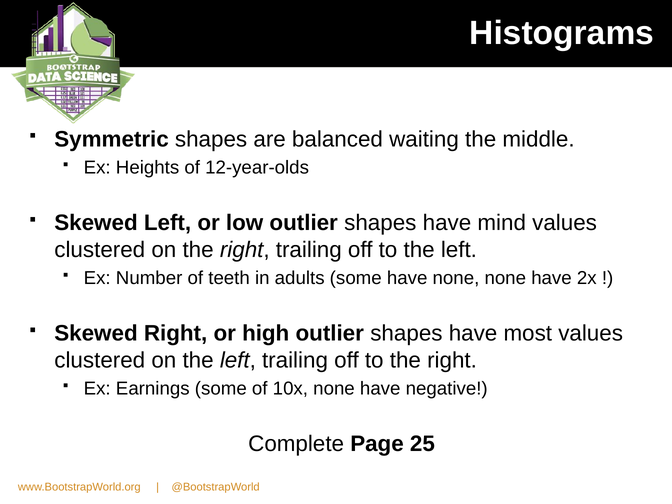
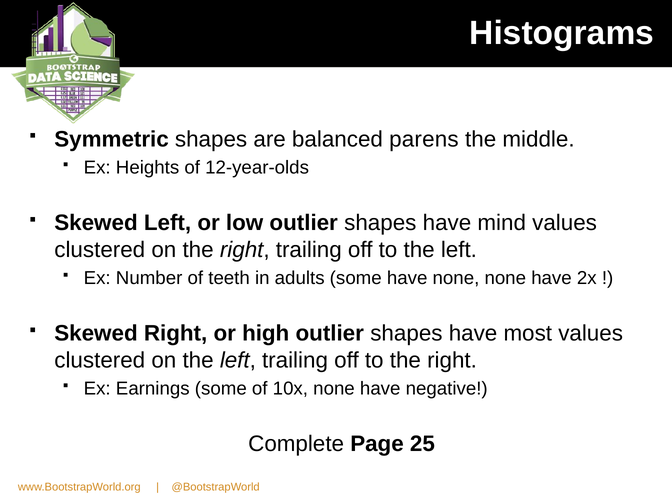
waiting: waiting -> parens (424, 139)
